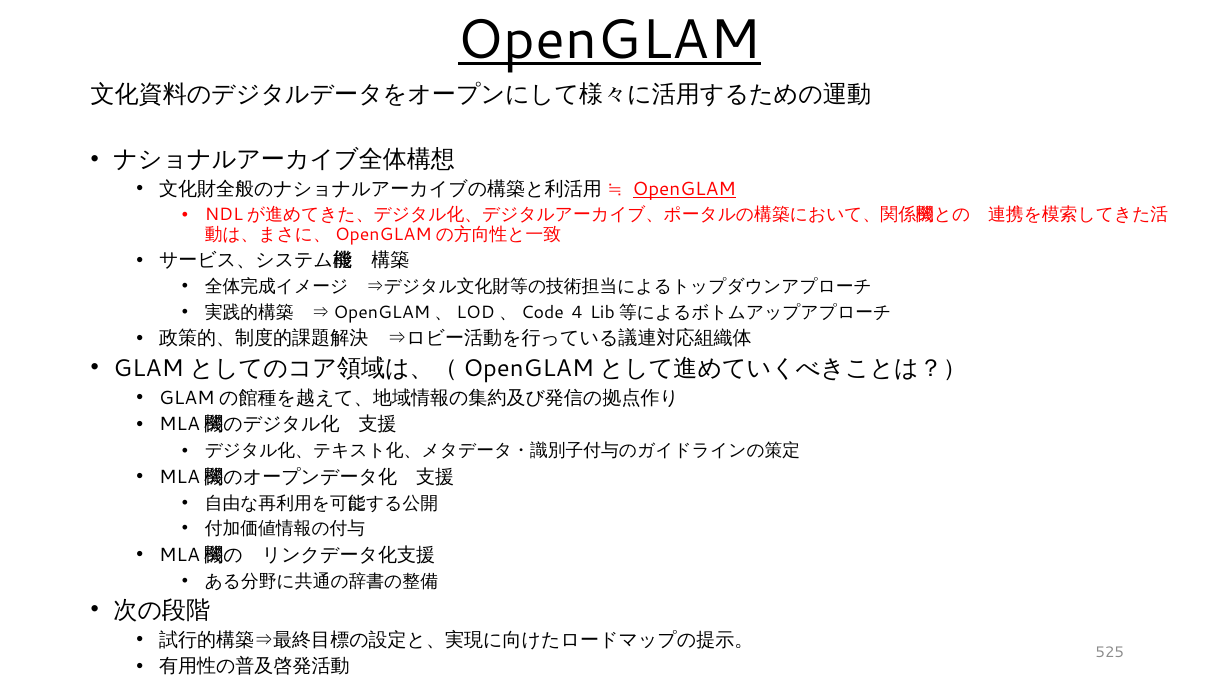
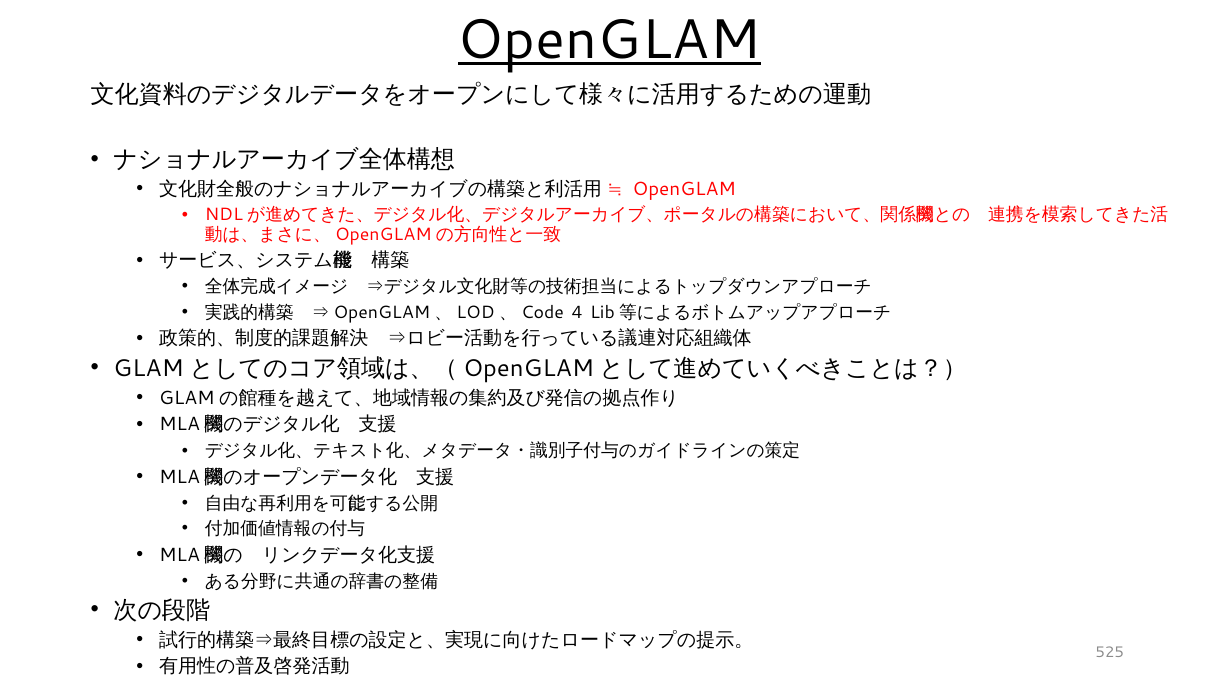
OpenGLAM underline: present -> none (684, 189)
